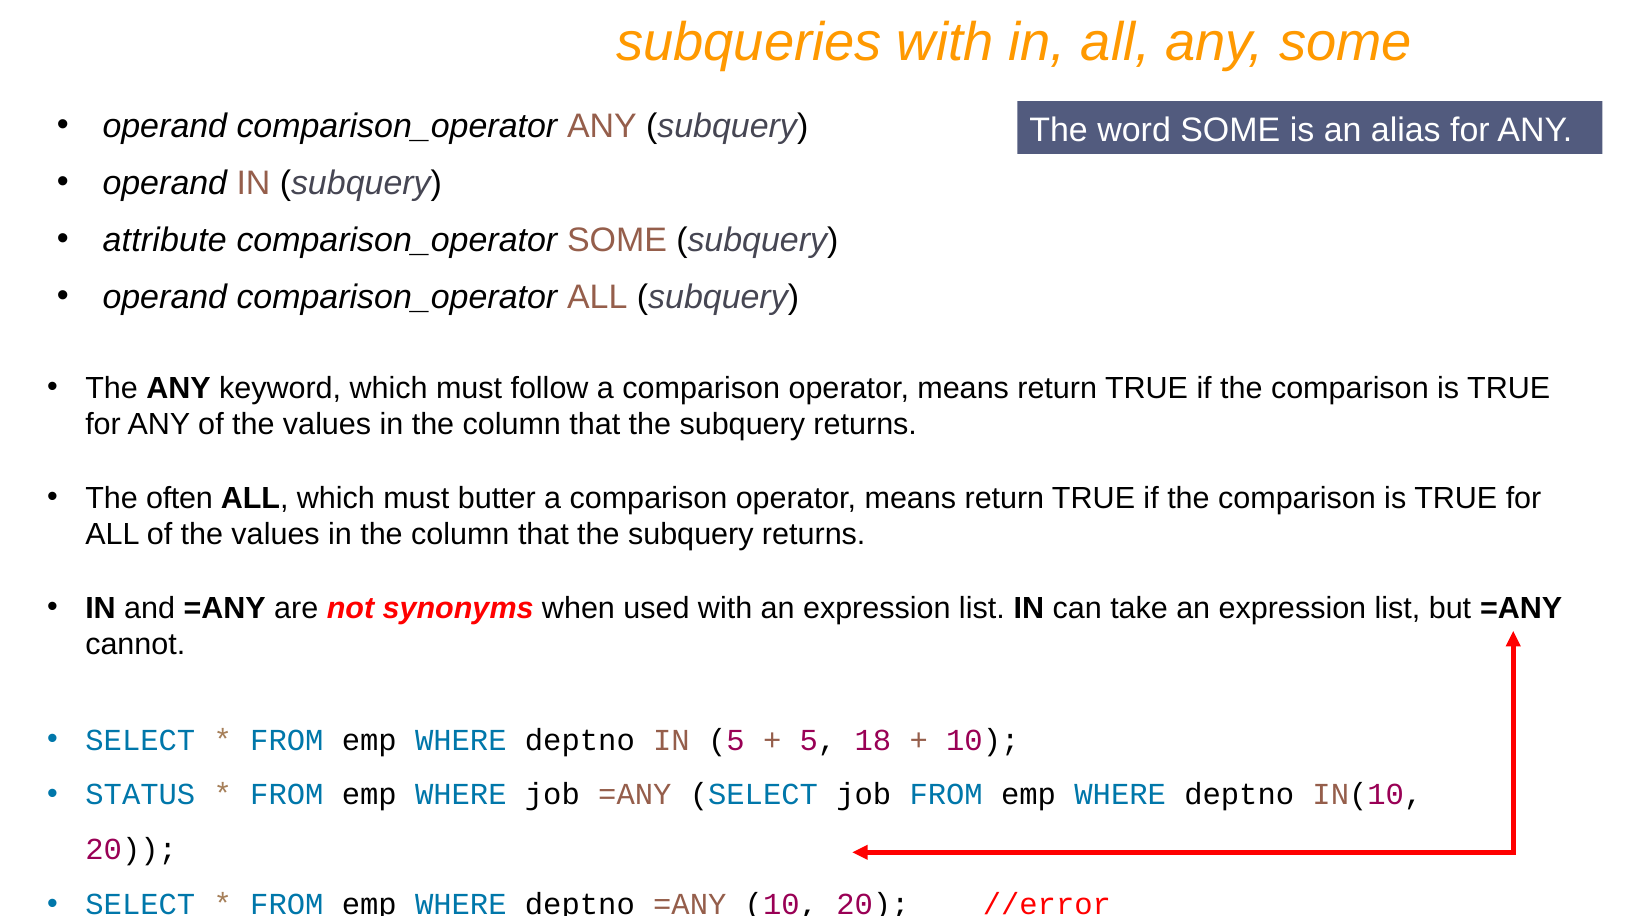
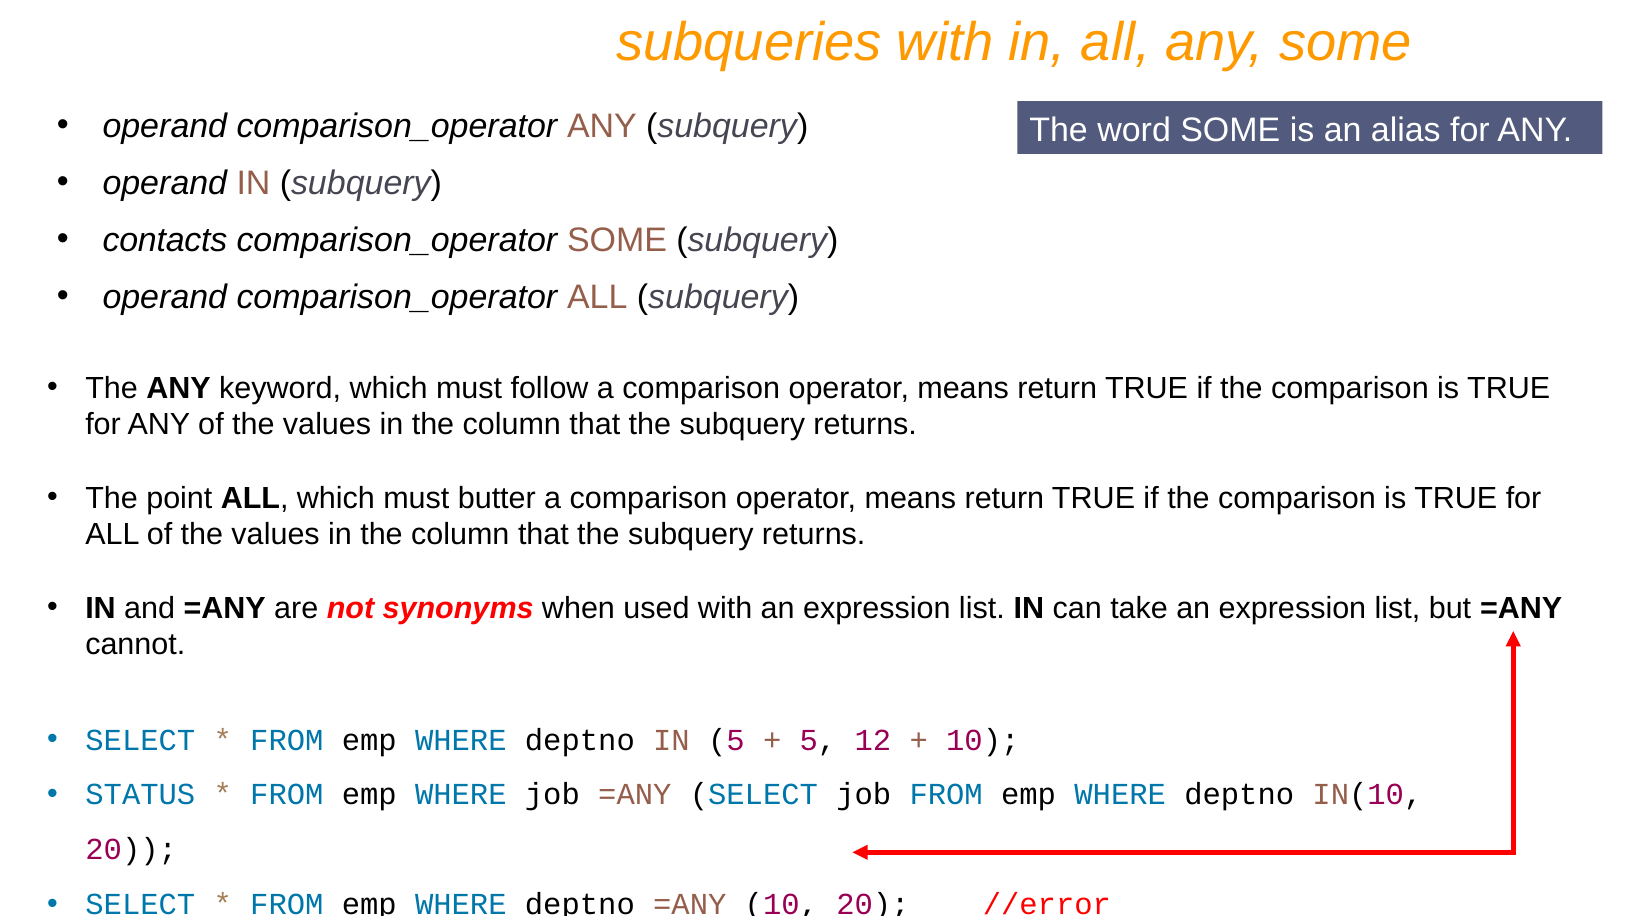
attribute: attribute -> contacts (165, 240)
often: often -> point (179, 498)
18: 18 -> 12 (873, 740)
